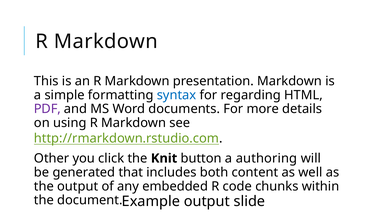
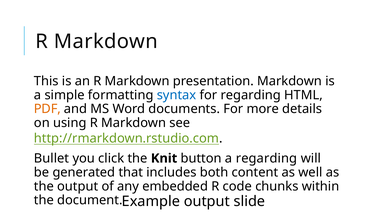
PDF colour: purple -> orange (47, 109)
Other: Other -> Bullet (52, 158)
a authoring: authoring -> regarding (266, 158)
